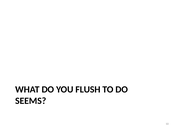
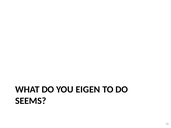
FLUSH: FLUSH -> EIGEN (88, 90)
